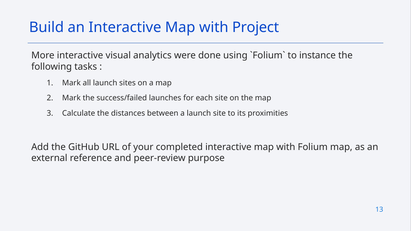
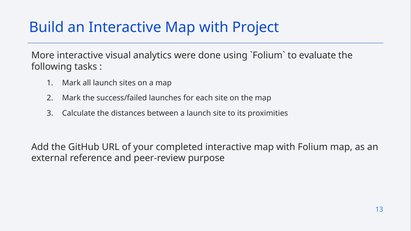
instance: instance -> evaluate (318, 55)
